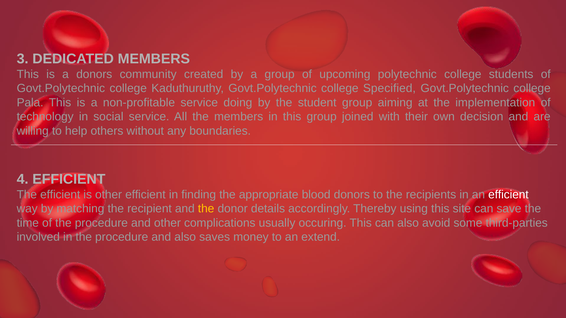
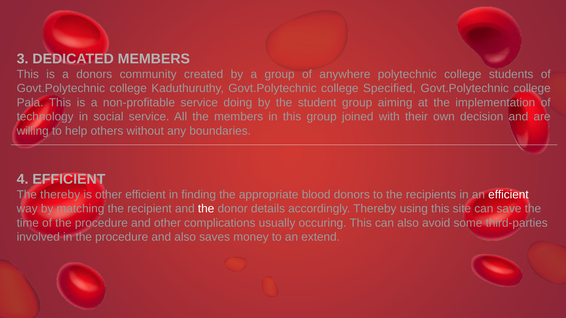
upcoming: upcoming -> anywhere (345, 74)
The efficient: efficient -> thereby (60, 195)
the colour: yellow -> white (206, 209)
